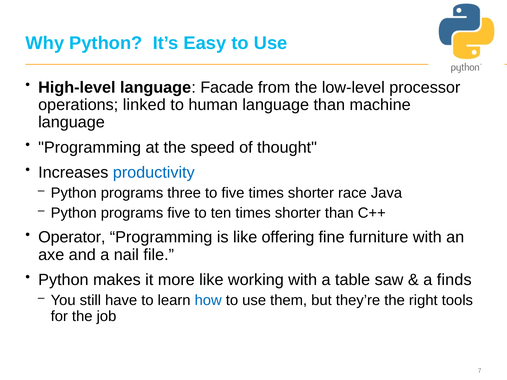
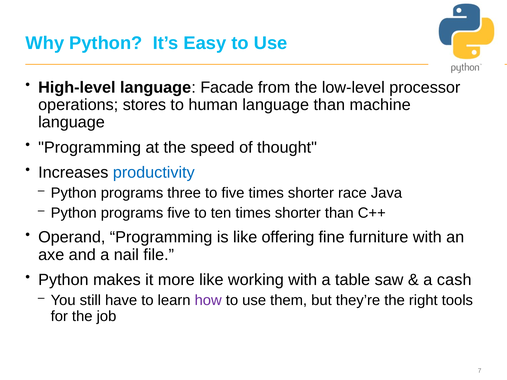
linked: linked -> stores (144, 105)
Operator: Operator -> Operand (72, 237)
finds: finds -> cash (454, 280)
how colour: blue -> purple (208, 300)
